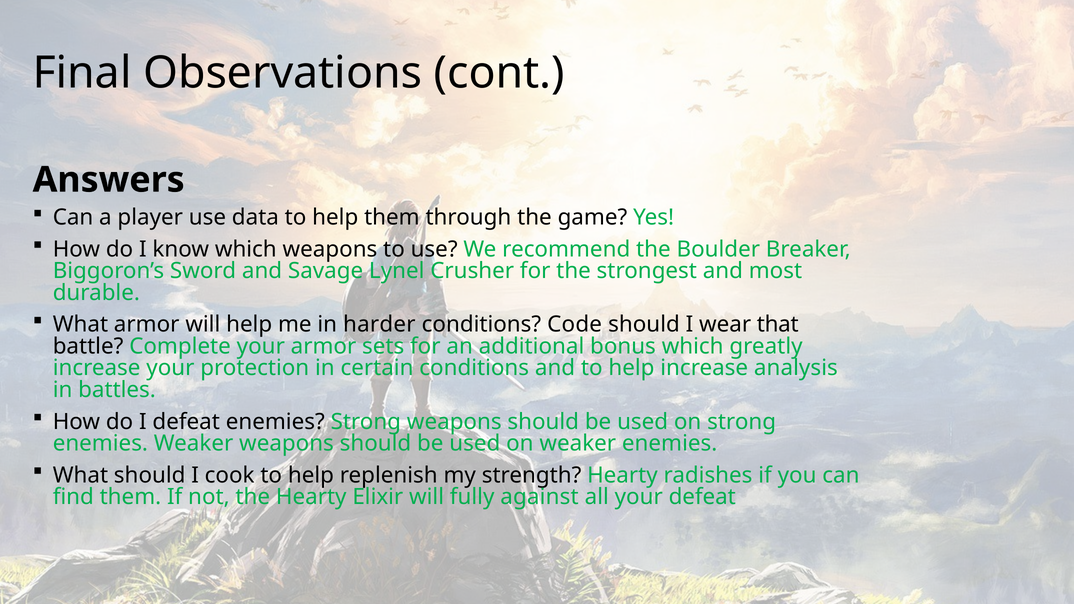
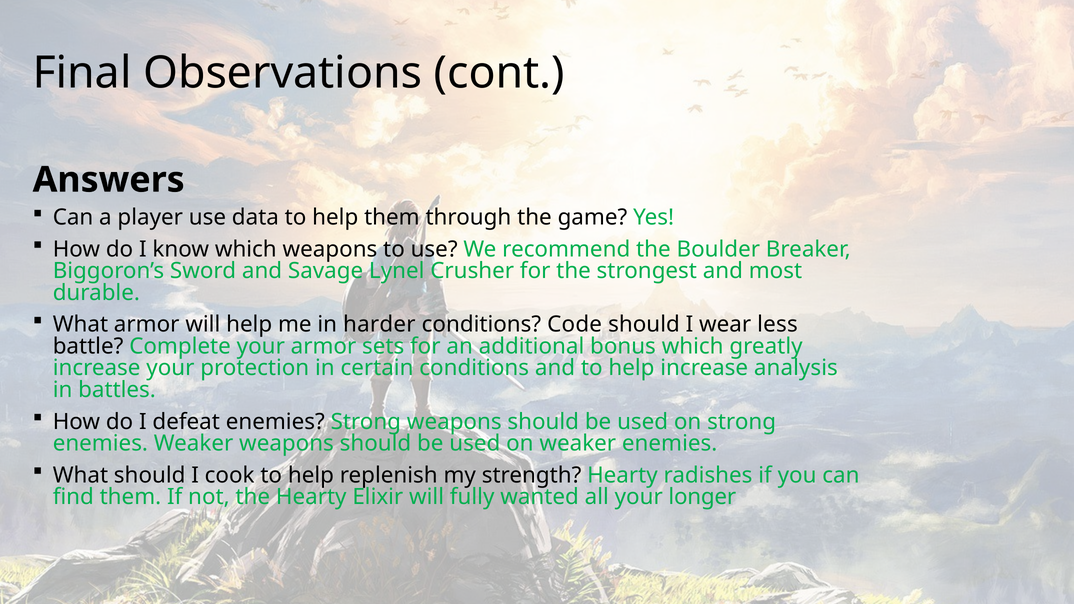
that: that -> less (777, 325)
against: against -> wanted (540, 497)
your defeat: defeat -> longer (702, 497)
